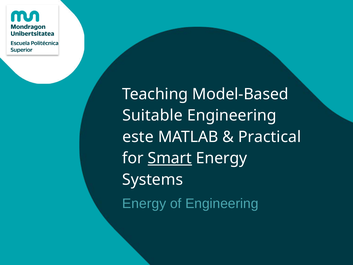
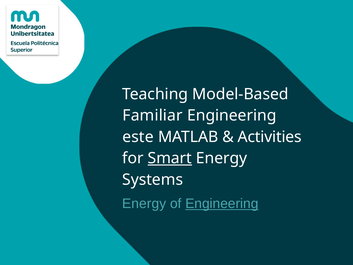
Suitable: Suitable -> Familiar (153, 115)
Practical: Practical -> Activities (270, 137)
Engineering underline: none -> present (222, 203)
